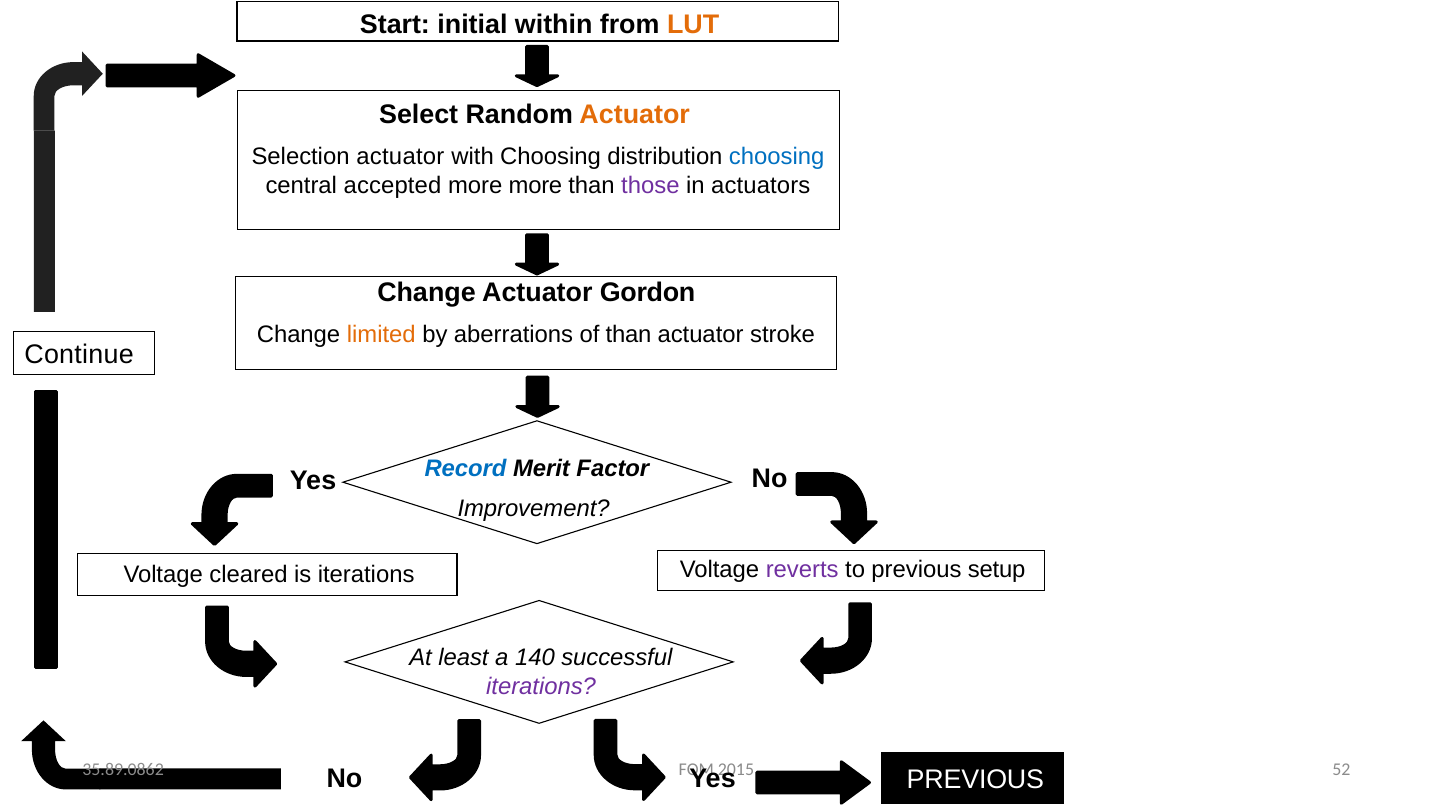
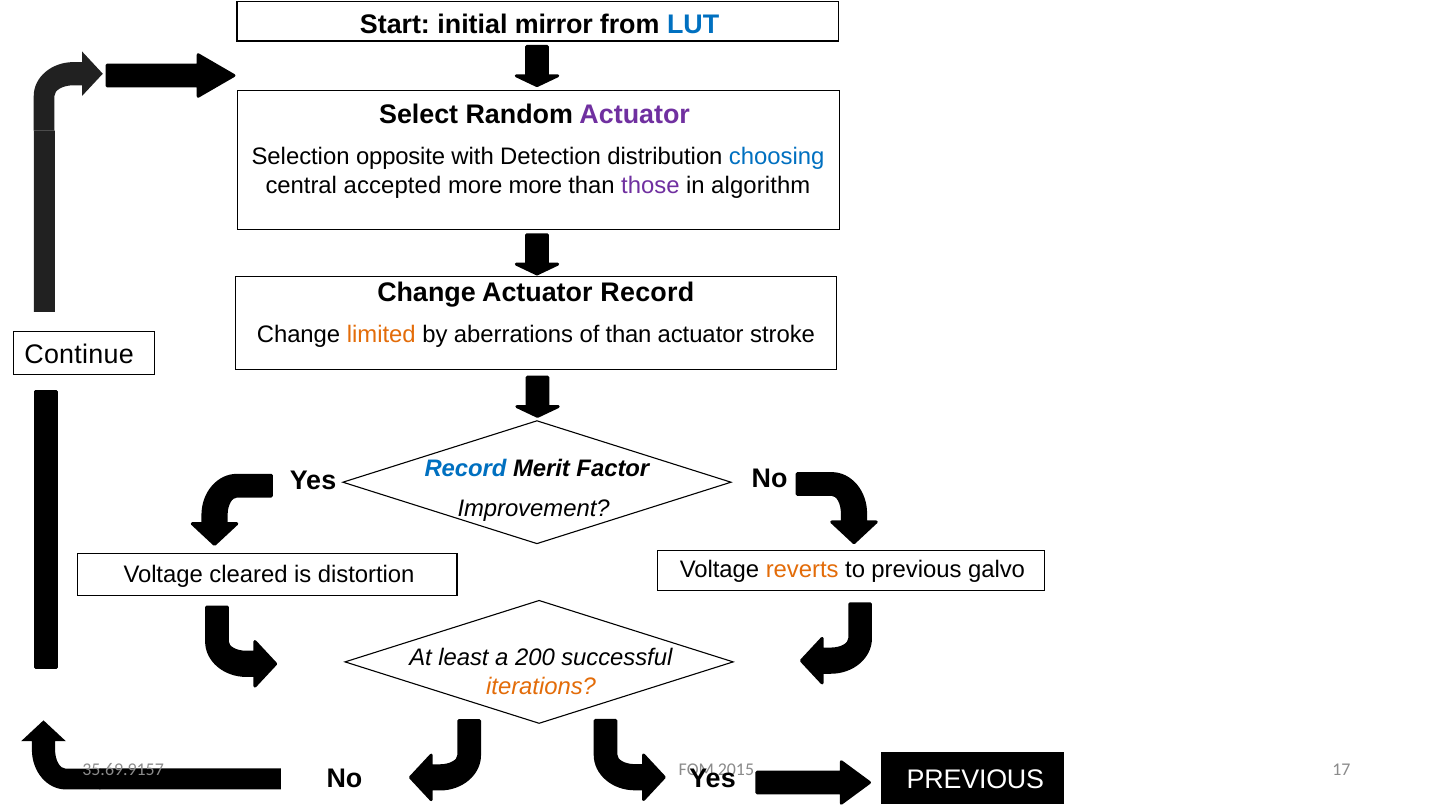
within: within -> mirror (554, 25)
LUT colour: orange -> blue (693, 25)
Actuator colour: orange -> purple (635, 115)
Selection actuator: actuator -> opposite (401, 157)
with Choosing: Choosing -> Detection (551, 157)
actuators: actuators -> algorithm (761, 185)
Actuator Gordon: Gordon -> Record (647, 293)
reverts colour: purple -> orange (802, 569)
setup: setup -> galvo (997, 569)
is iterations: iterations -> distortion (366, 575)
140: 140 -> 200 (535, 658)
iterations colour: purple -> orange (541, 687)
52: 52 -> 17 (1341, 770)
35.89.0862: 35.89.0862 -> 35.69.9157 (123, 770)
